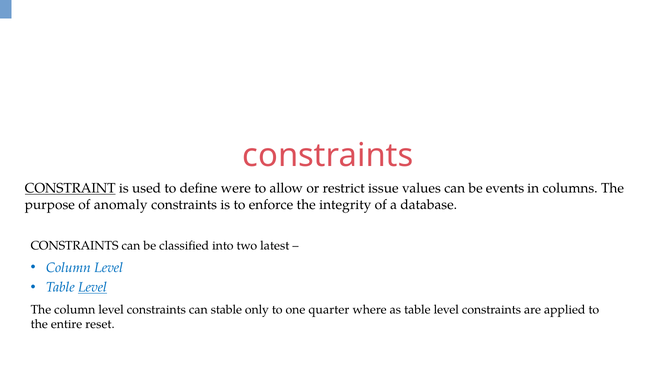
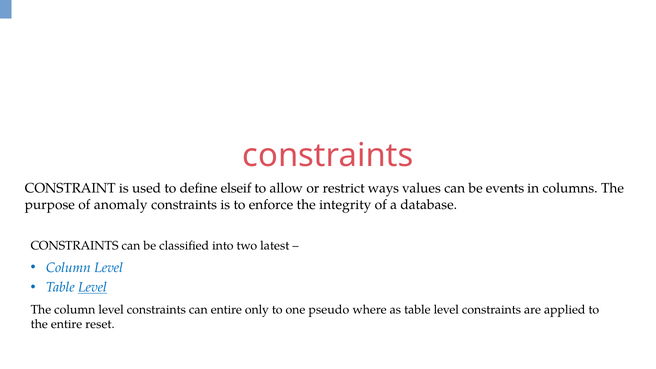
CONSTRAINT underline: present -> none (70, 188)
were: were -> elseif (236, 188)
issue: issue -> ways (383, 188)
can stable: stable -> entire (226, 309)
quarter: quarter -> pseudo (329, 309)
